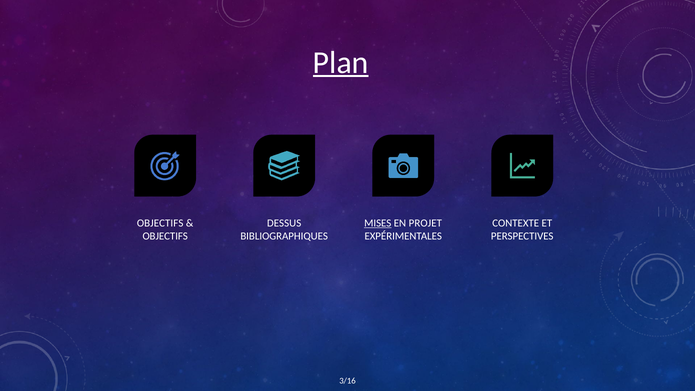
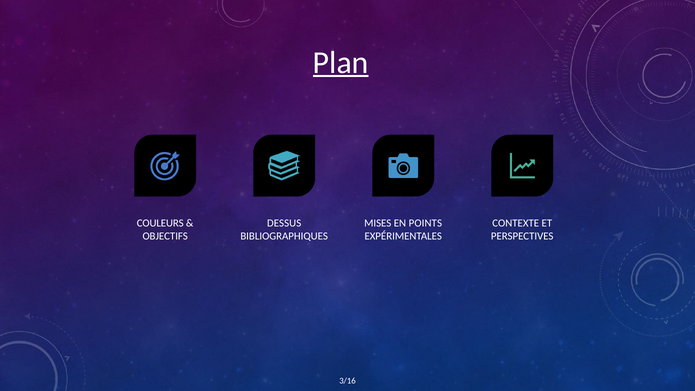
OBJECTIFS: OBJECTIFS -> COULEURS (160, 223)
MISES underline: present -> none (378, 223)
PROJET: PROJET -> POINTS (425, 223)
